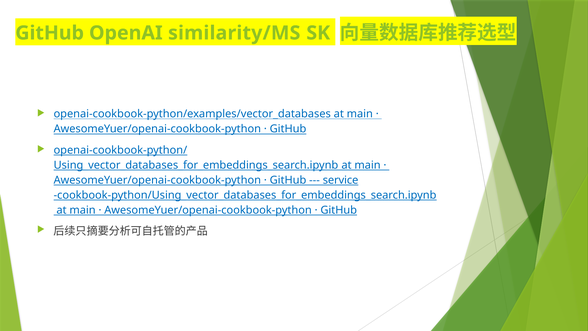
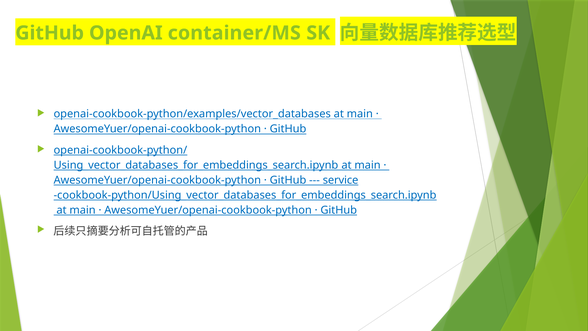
similarity/MS: similarity/MS -> container/MS (234, 33)
